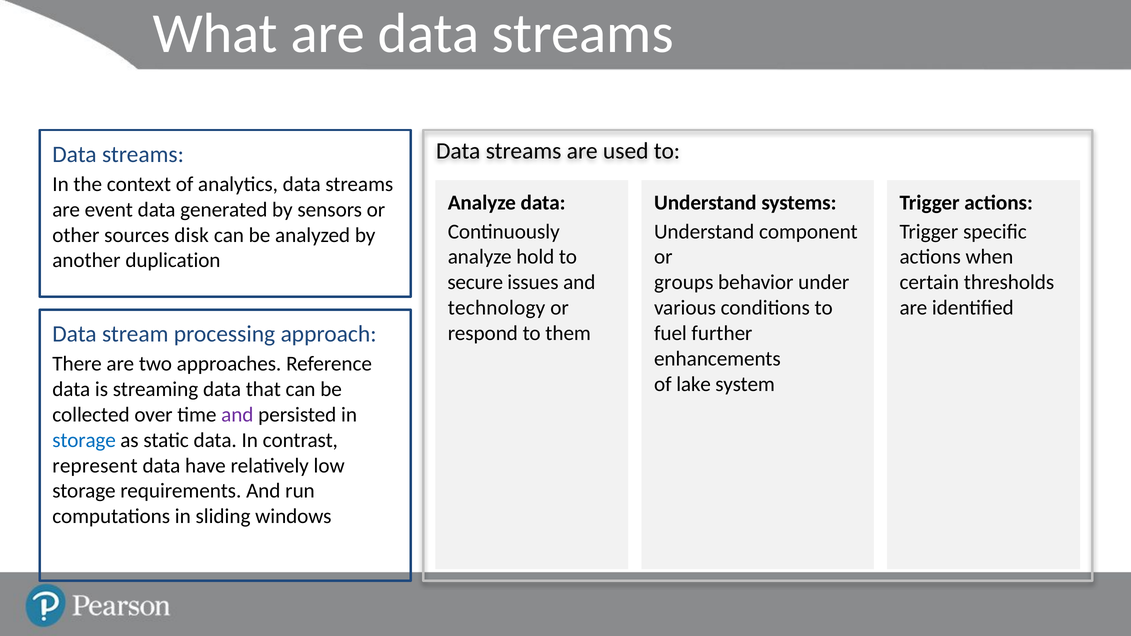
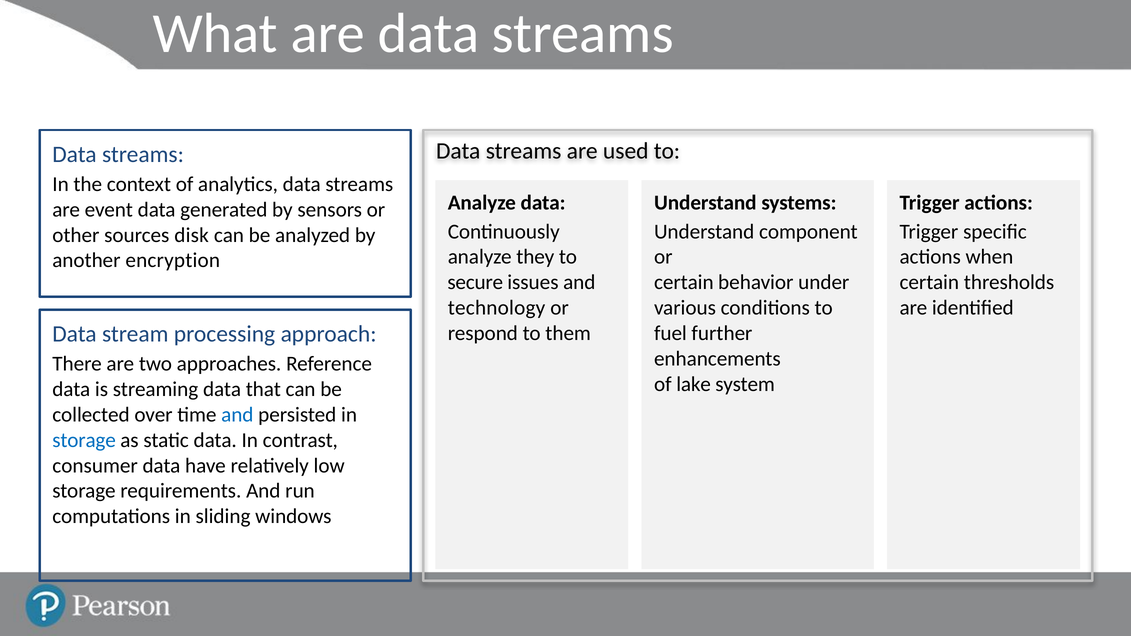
hold: hold -> they (535, 257)
duplication: duplication -> encryption (173, 261)
groups: groups -> certain (684, 282)
and colour: purple -> blue (237, 415)
represent: represent -> consumer (95, 466)
